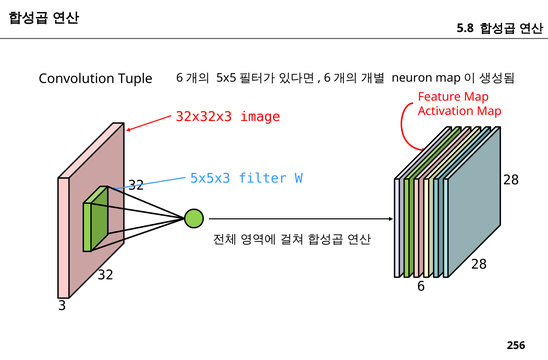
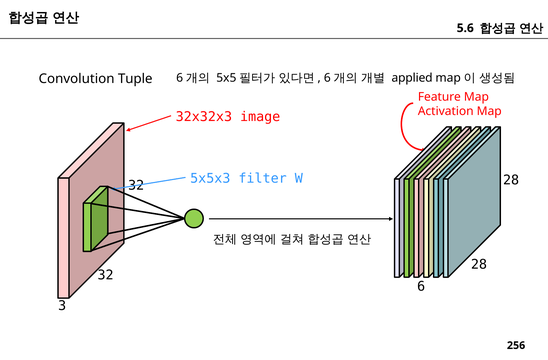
5.8: 5.8 -> 5.6 (465, 28)
neuron: neuron -> applied (412, 78)
